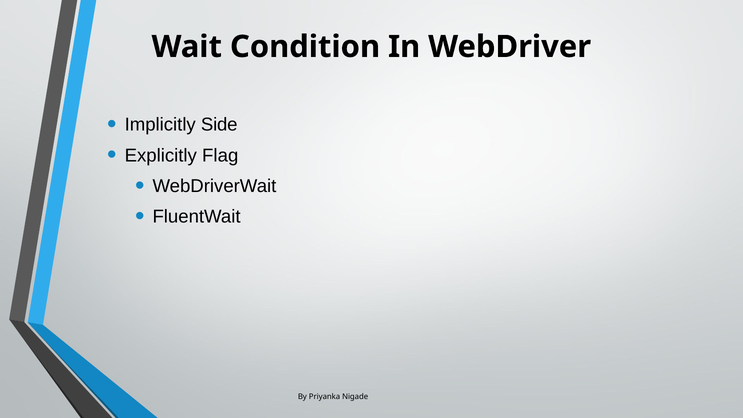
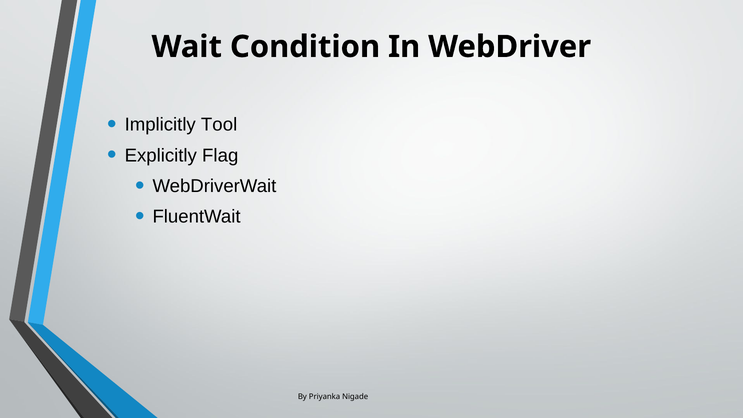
Side: Side -> Tool (219, 125)
